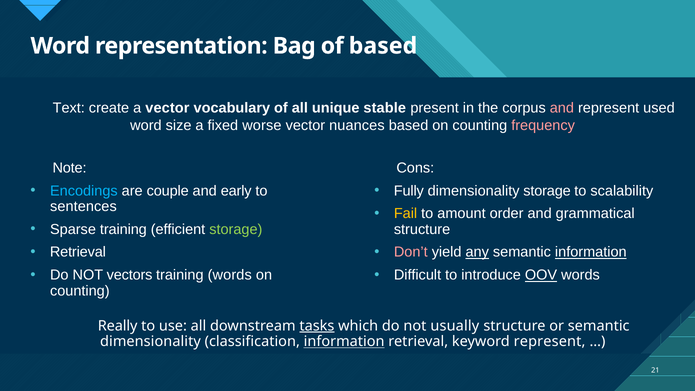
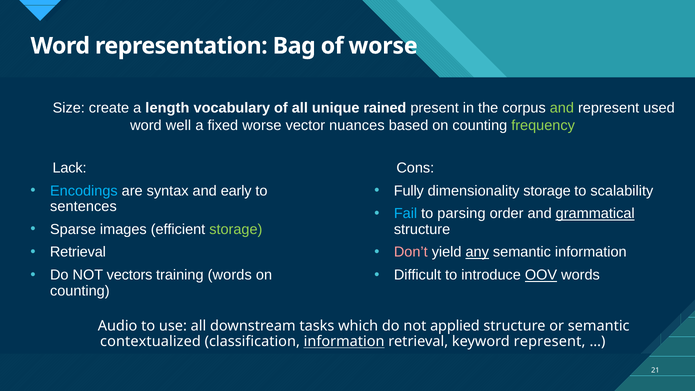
based: based -> worse (383, 46)
Text: Text -> Size (69, 108)
a vector: vector -> length (167, 108)
stable: stable -> rained (385, 108)
and colour: pink -> light green (562, 108)
size: size -> well (178, 125)
frequency colour: pink -> light green (543, 125)
Note: Note -> Lack (70, 168)
couple: couple -> syntax (168, 191)
Fail colour: yellow -> light blue (406, 214)
amount: amount -> parsing (461, 214)
grammatical underline: none -> present (595, 214)
Sparse training: training -> images (123, 229)
information underline: present -> none (591, 252)
Really: Really -> Audio (118, 326)
tasks underline: present -> none (317, 326)
usually: usually -> applied (455, 326)
dimensionality: dimensionality -> contextualized (150, 341)
